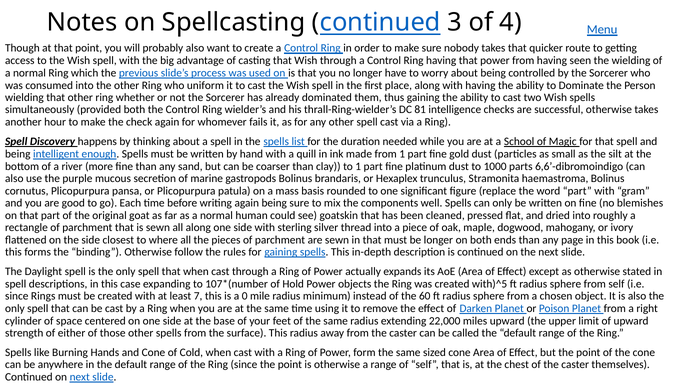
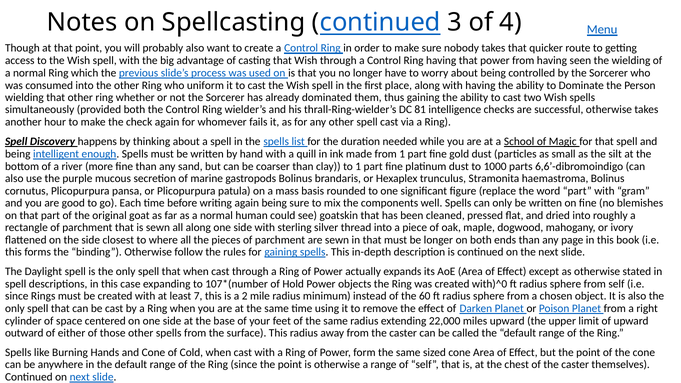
with)^5: with)^5 -> with)^0 (490, 284)
0: 0 -> 2 (245, 296)
strength: strength -> outward (24, 333)
